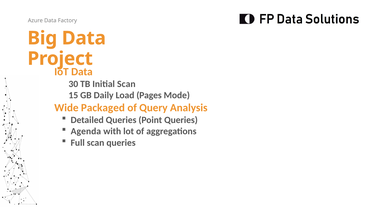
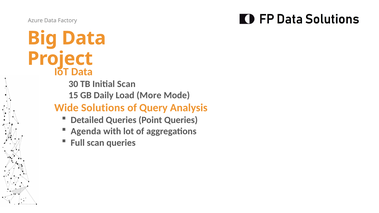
Pages: Pages -> More (149, 95)
Packaged: Packaged -> Solutions (103, 108)
